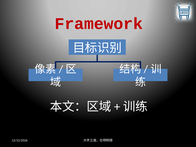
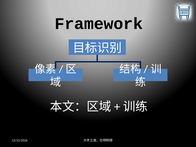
Framework colour: red -> black (99, 24)
